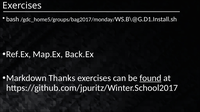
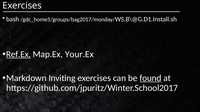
Ref.Ex underline: none -> present (19, 54)
Back.Ex: Back.Ex -> Your.Ex (79, 54)
Thanks: Thanks -> Inviting (62, 78)
